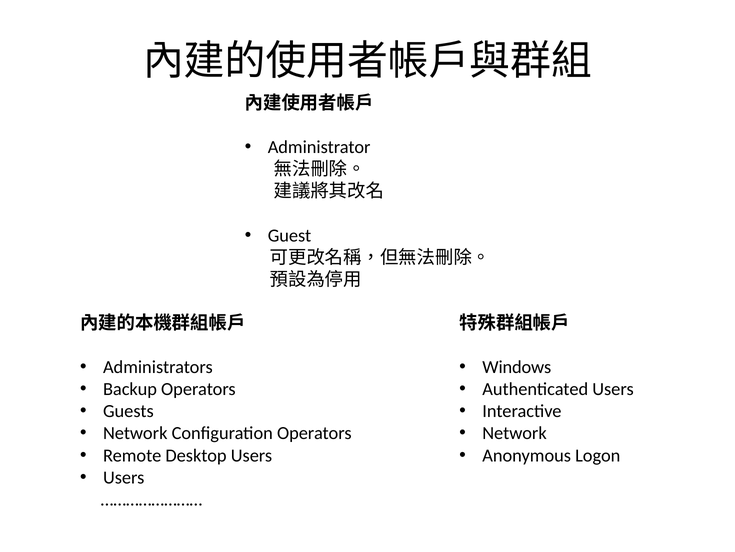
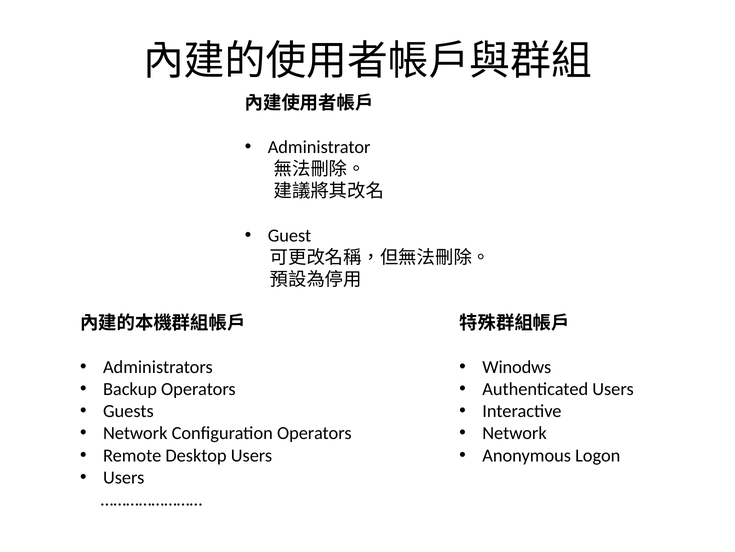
Windows: Windows -> Winodws (517, 367)
